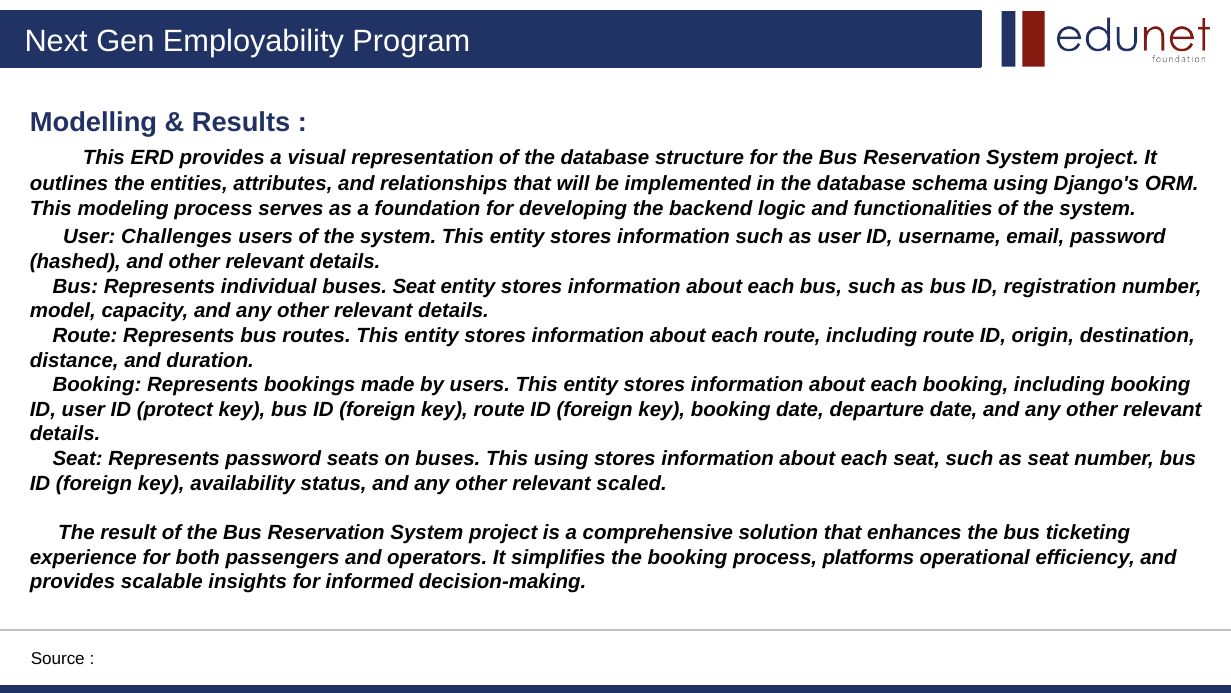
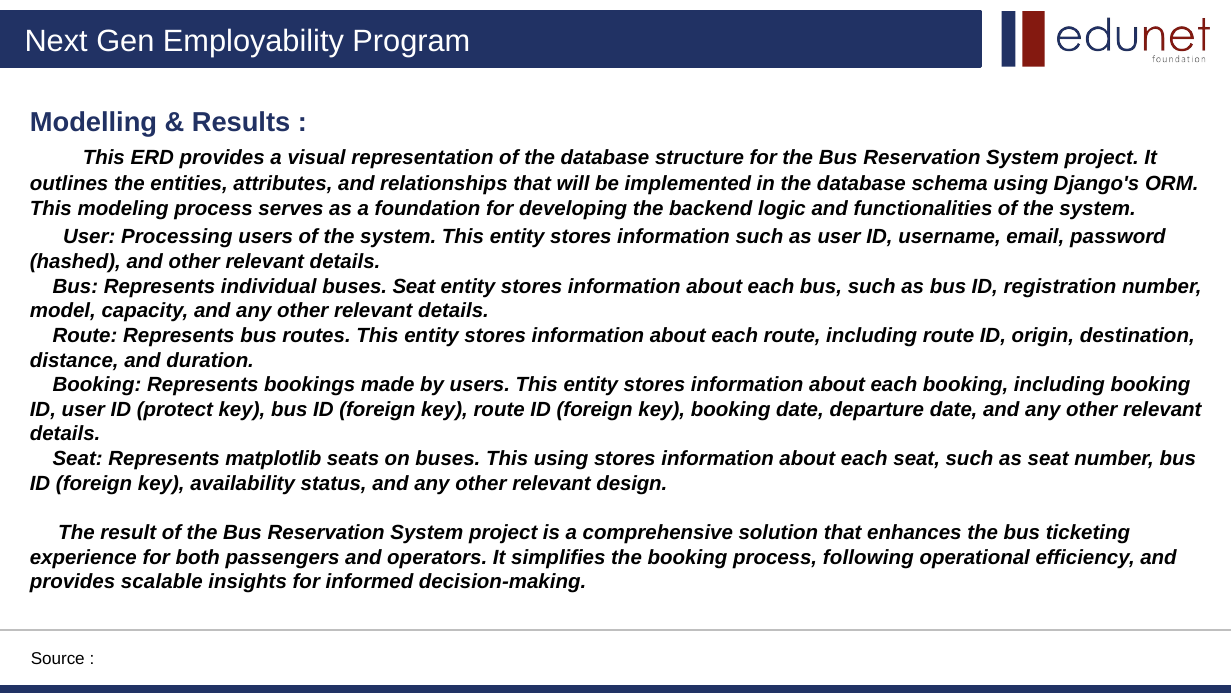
Challenges: Challenges -> Processing (177, 236)
Represents password: password -> matplotlib (273, 458)
scaled: scaled -> design (632, 483)
platforms: platforms -> following (868, 557)
